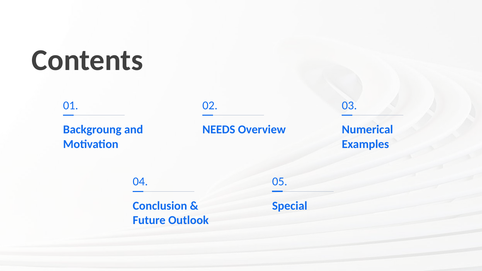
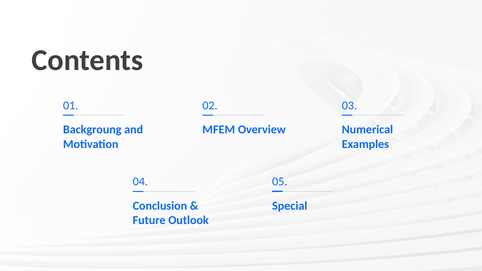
NEEDS: NEEDS -> MFEM (219, 130)
